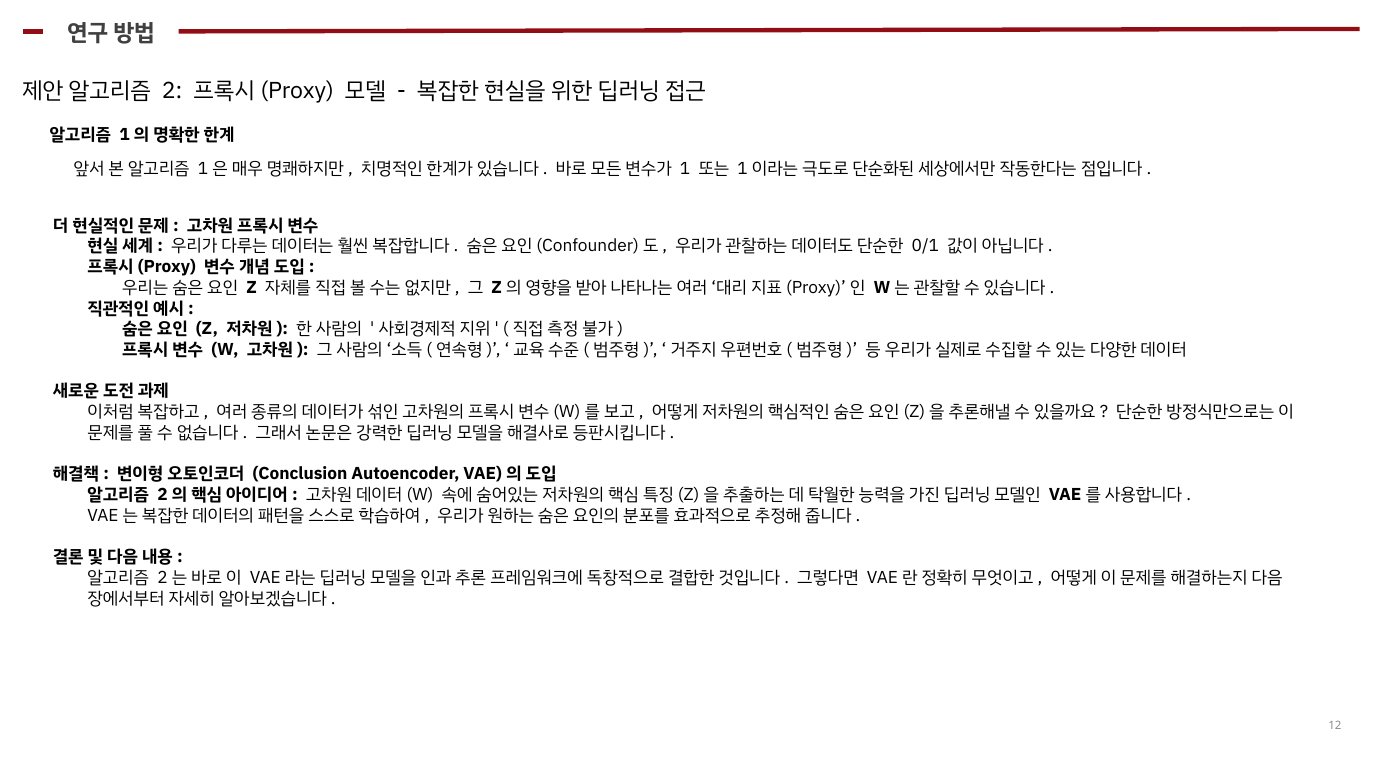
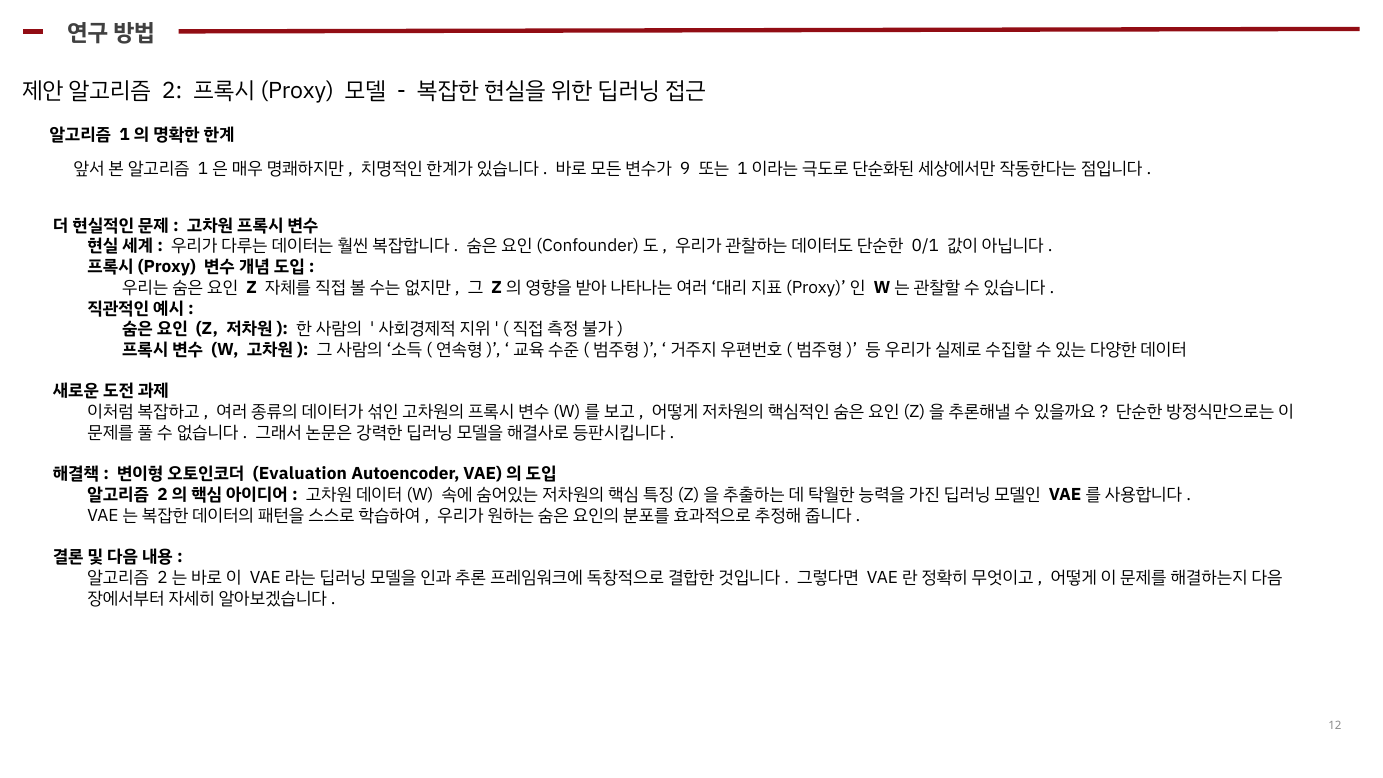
1: 1 -> 9 (685, 169)
Conclusion: Conclusion -> Evaluation (300, 474)
